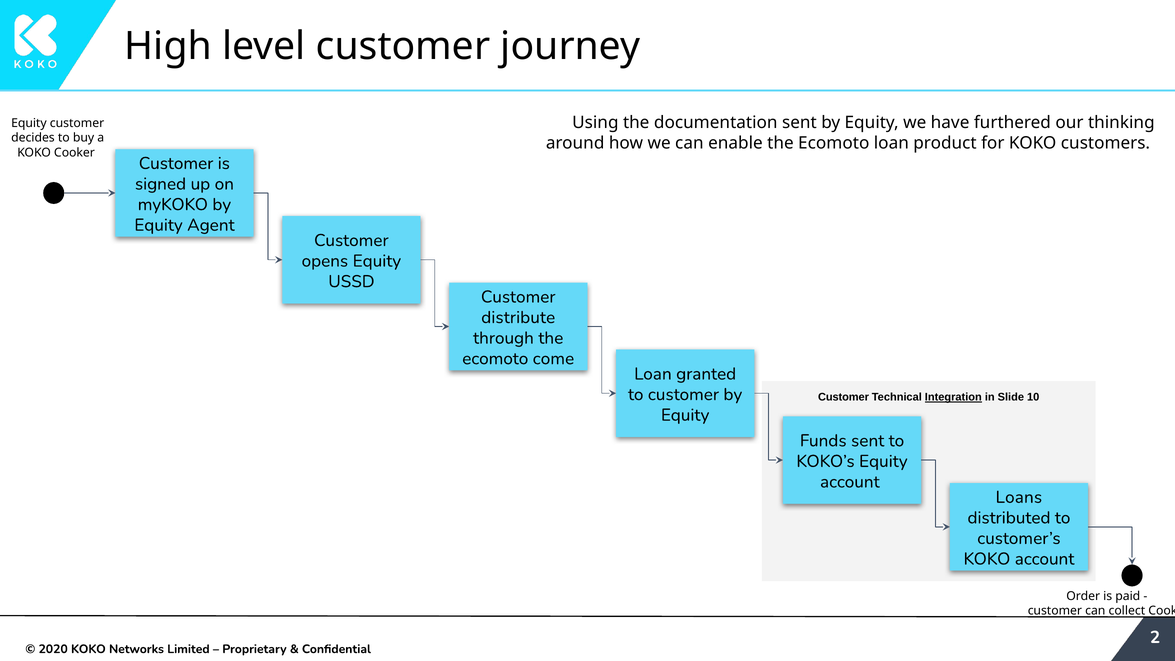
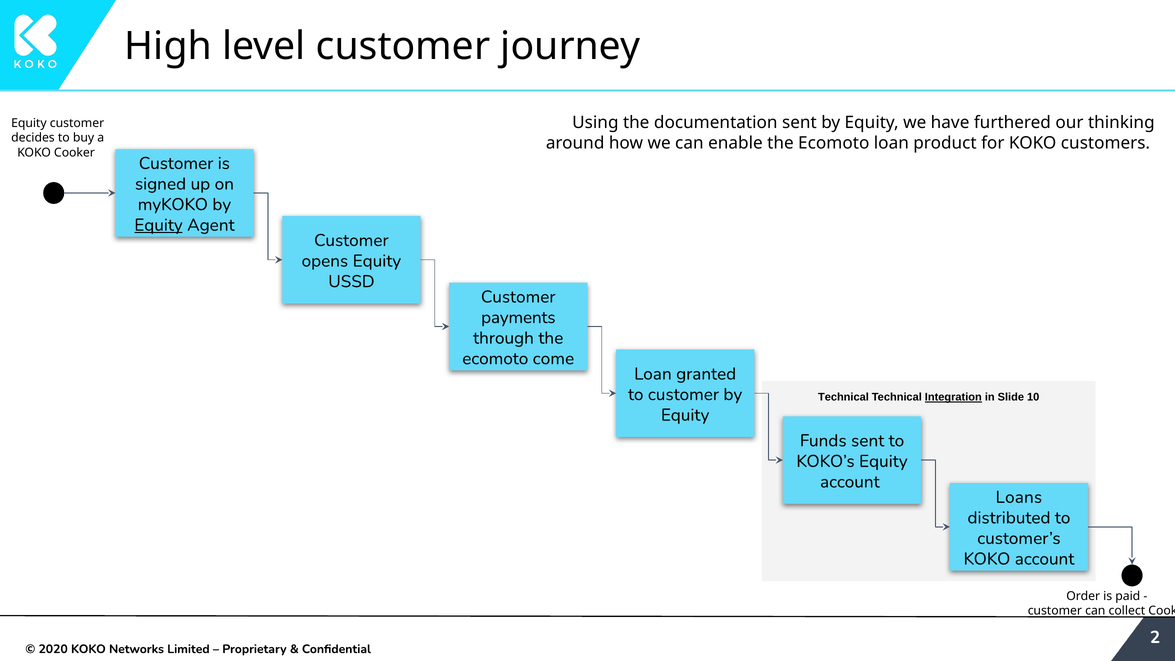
Equity underline: none -> present (159, 225)
distribute: distribute -> payments (518, 317)
Customer: Customer -> Technical (843, 397)
